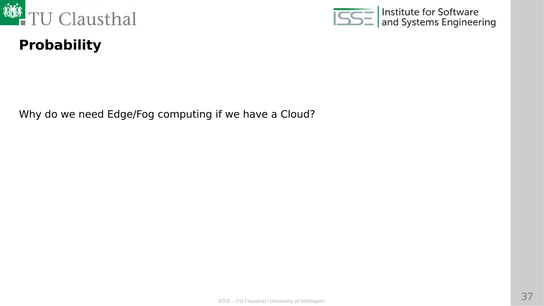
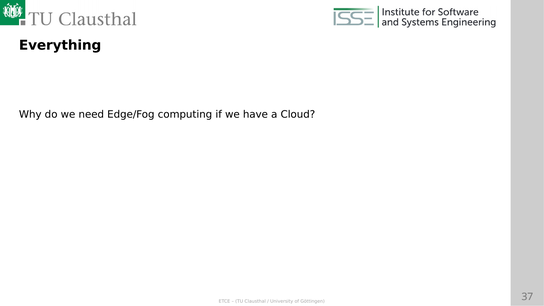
Probability: Probability -> Everything (60, 45)
